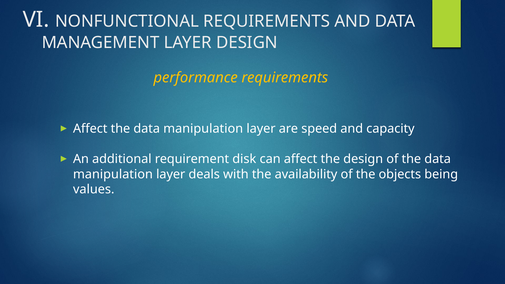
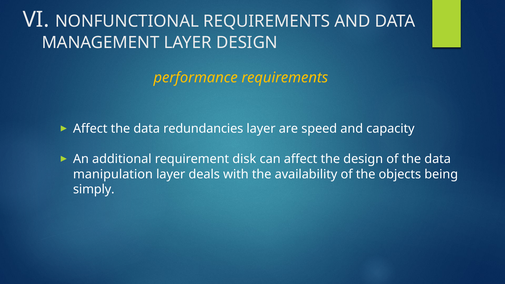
Affect the data manipulation: manipulation -> redundancies (203, 129)
values: values -> simply (94, 189)
